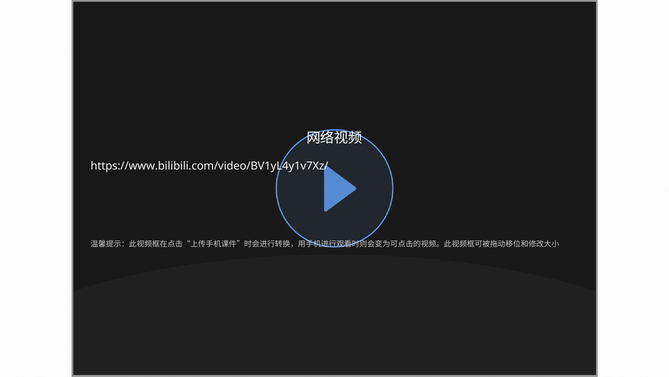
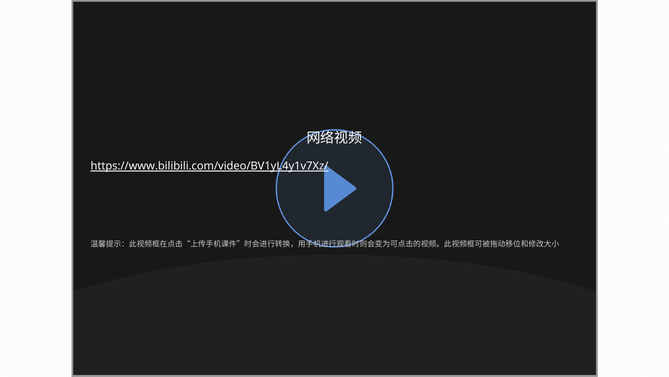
https://www.bilibili.com/video/BV1yL4y1v7Xz/ underline: none -> present (209, 166)
